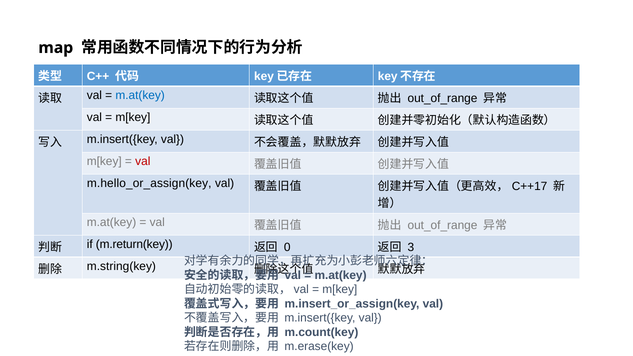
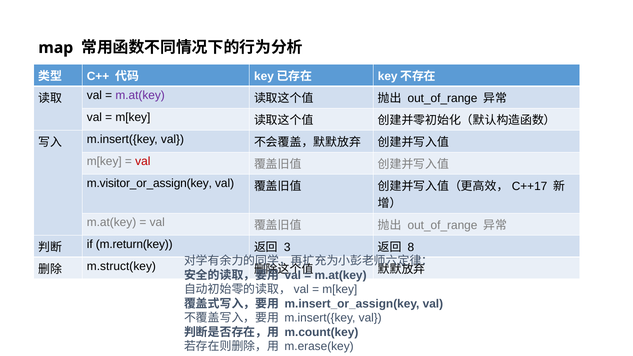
m.at(key colour: blue -> purple (140, 96)
m.hello_or_assign(key: m.hello_or_assign(key -> m.visitor_or_assign(key (149, 183)
0: 0 -> 3 (287, 247)
3: 3 -> 8 (411, 247)
m.string(key: m.string(key -> m.struct(key (121, 266)
